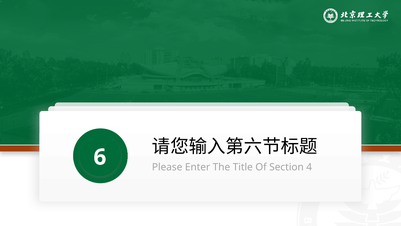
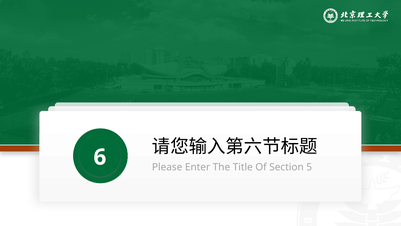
4: 4 -> 5 (309, 167)
